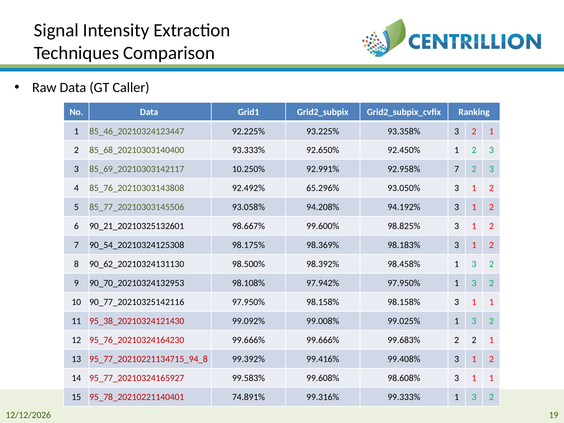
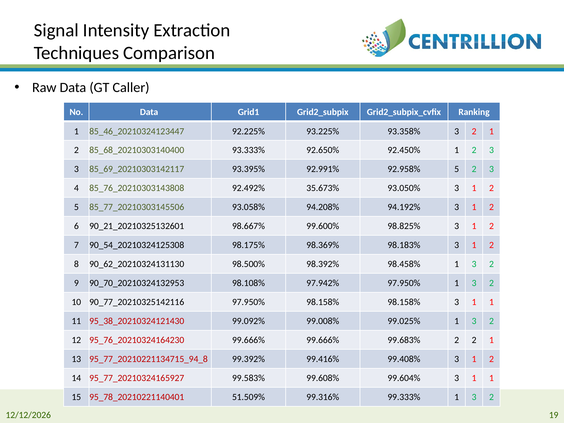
10.250%: 10.250% -> 93.395% (248, 169)
92.958% 7: 7 -> 5 (457, 169)
65.296%: 65.296% -> 35.673% (323, 188)
98.608%: 98.608% -> 99.604% (404, 378)
74.891%: 74.891% -> 51.509% (248, 397)
